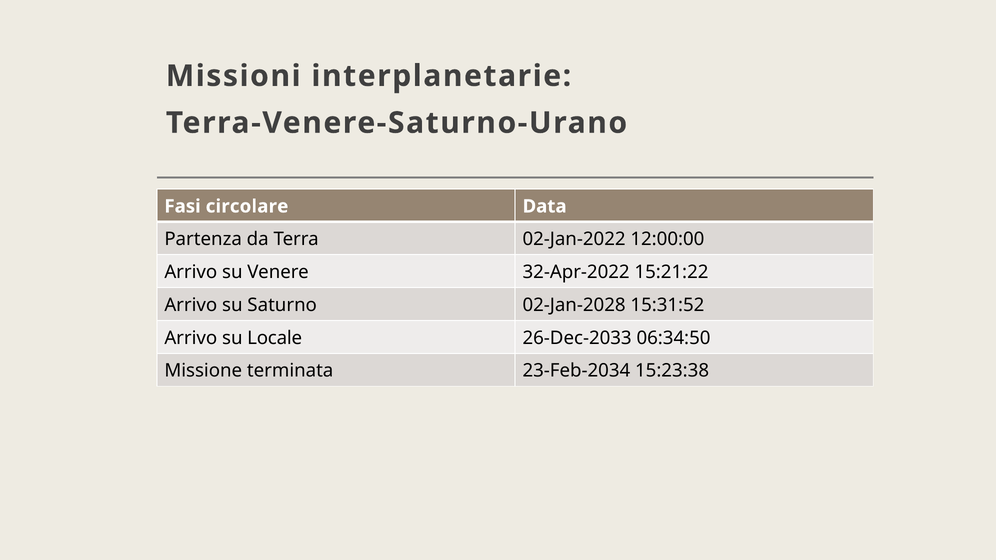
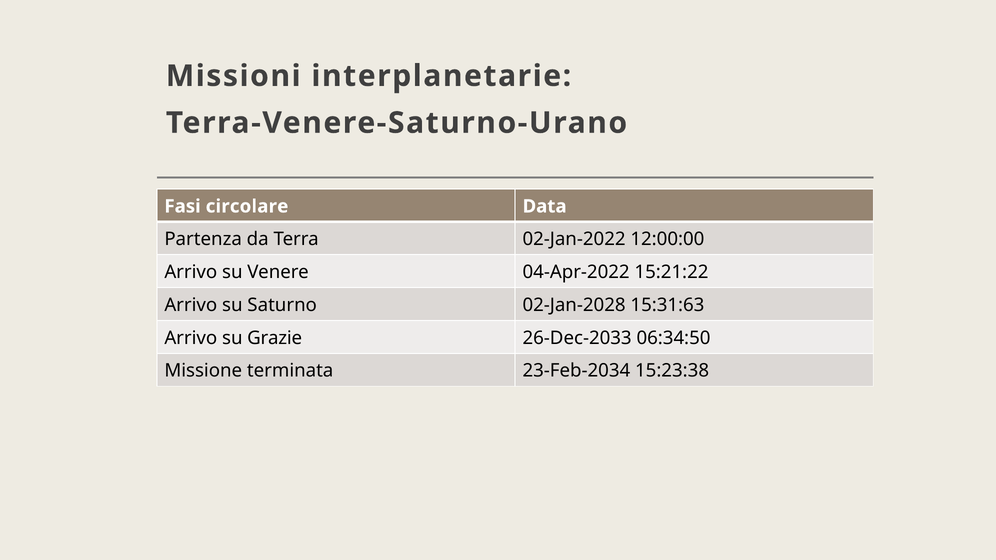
32-Apr-2022: 32-Apr-2022 -> 04-Apr-2022 (576, 272)
15:31:52: 15:31:52 -> 15:31:63 (667, 305)
Locale: Locale -> Grazie (275, 338)
